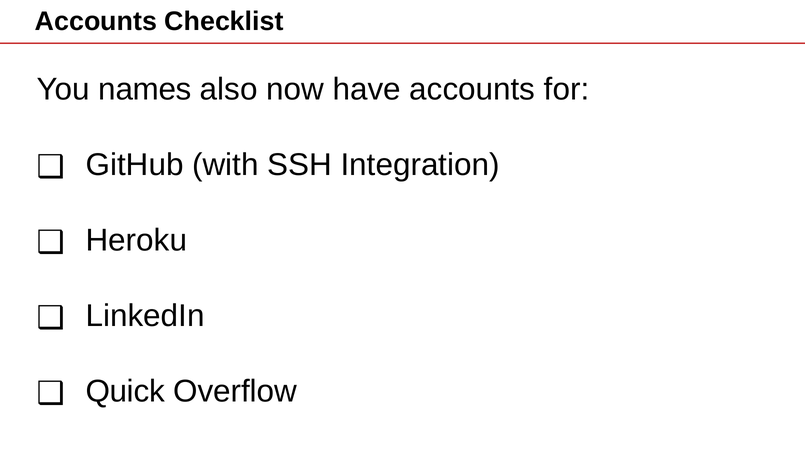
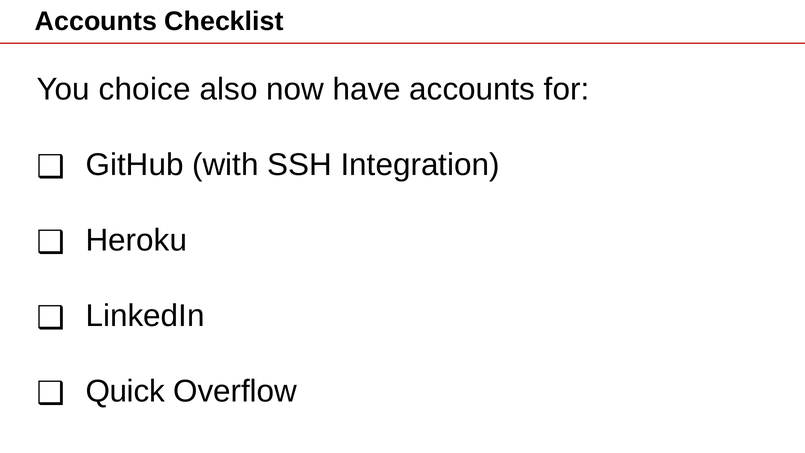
names: names -> choice (145, 89)
